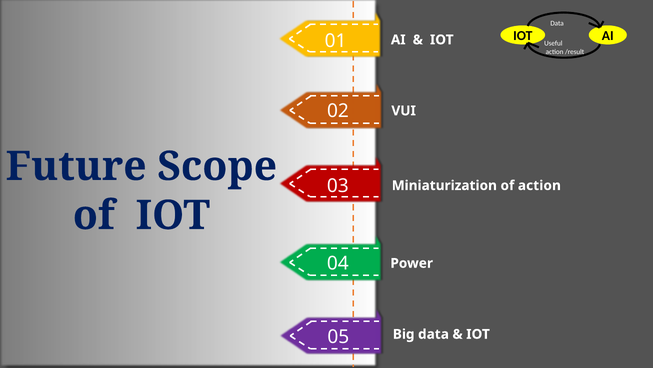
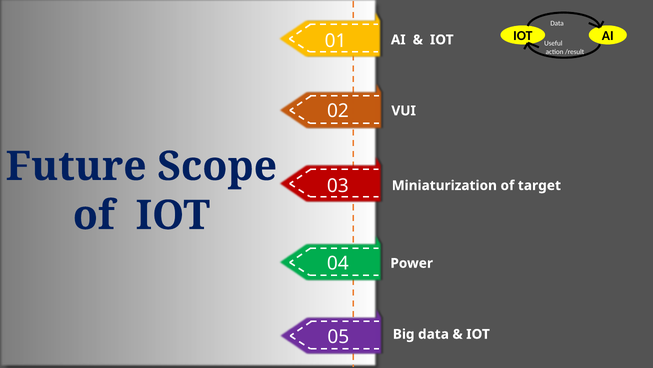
of action: action -> target (539, 185)
